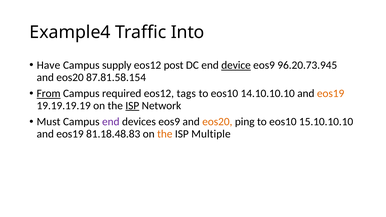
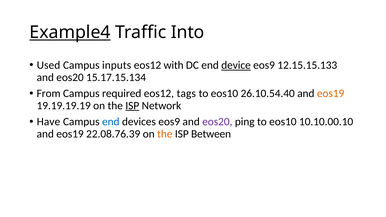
Example4 underline: none -> present (70, 32)
Have: Have -> Used (49, 65)
supply: supply -> inputs (117, 65)
post: post -> with (174, 65)
96.20.73.945: 96.20.73.945 -> 12.15.15.133 (307, 65)
87.81.58.154: 87.81.58.154 -> 15.17.15.134 (116, 77)
From underline: present -> none (49, 94)
14.10.10.10: 14.10.10.10 -> 26.10.54.40 (268, 94)
Must: Must -> Have (49, 122)
end colour: purple -> blue (111, 122)
eos20 colour: orange -> purple (217, 122)
15.10.10.10: 15.10.10.10 -> 10.10.00.10 (326, 122)
81.18.48.83: 81.18.48.83 -> 22.08.76.39 (113, 134)
Multiple: Multiple -> Between (211, 134)
